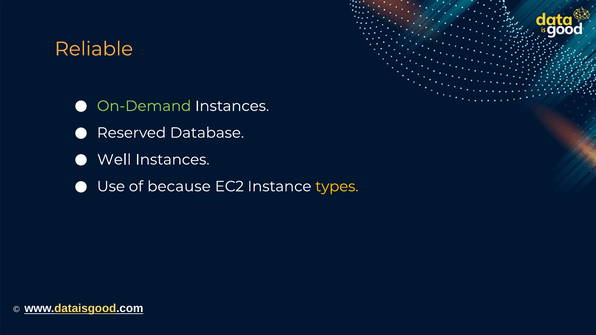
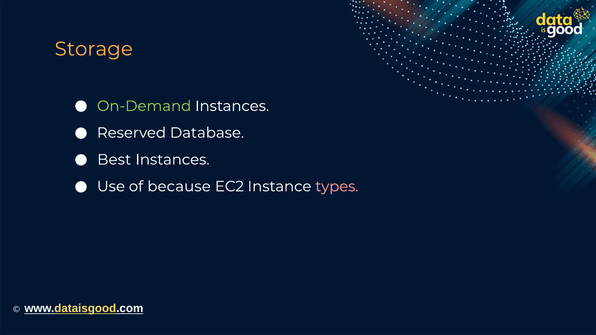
Reliable: Reliable -> Storage (94, 49)
Well: Well -> Best (114, 160)
types colour: yellow -> pink (337, 187)
